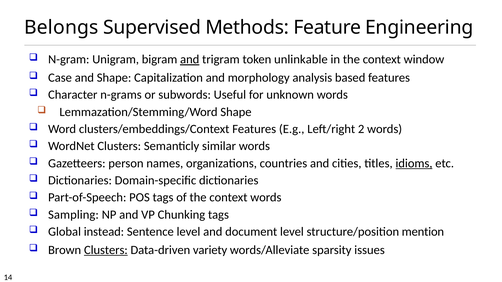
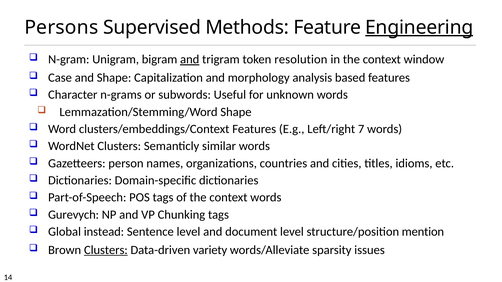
Belongs: Belongs -> Persons (61, 27)
Engineering underline: none -> present (419, 27)
unlinkable: unlinkable -> resolution (301, 60)
2: 2 -> 7 (361, 129)
idioms underline: present -> none (414, 163)
Sampling: Sampling -> Gurevych (74, 215)
